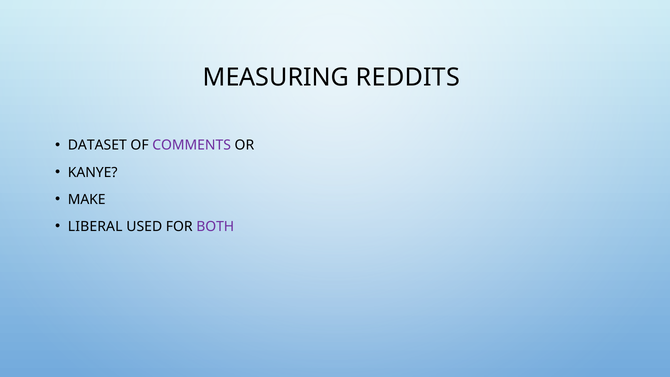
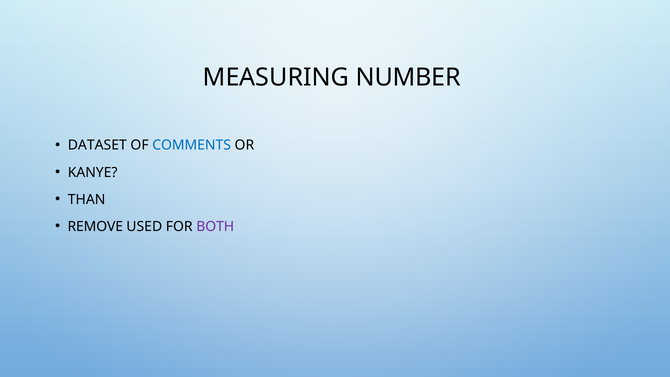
REDDITS: REDDITS -> NUMBER (408, 78)
COMMENTS colour: purple -> blue (192, 145)
MAKE: MAKE -> THAN (87, 199)
LIBERAL: LIBERAL -> REMOVE (95, 227)
